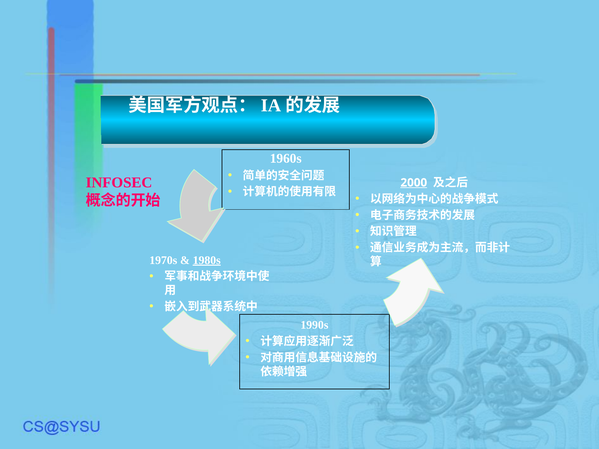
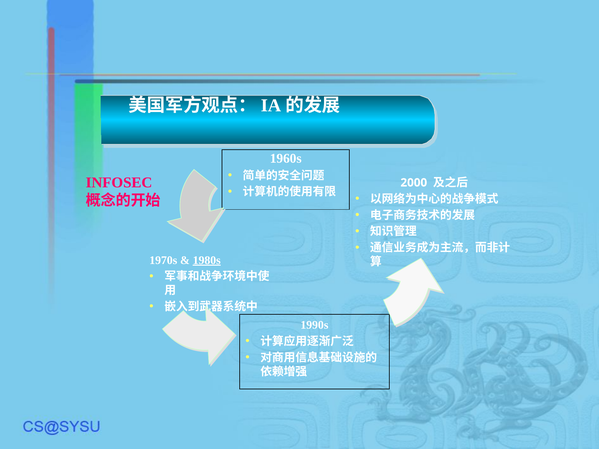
2000 underline: present -> none (414, 183)
